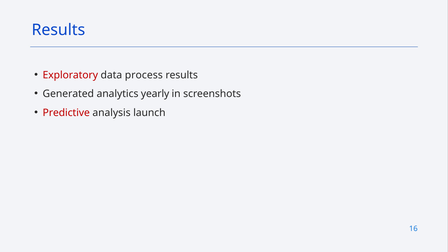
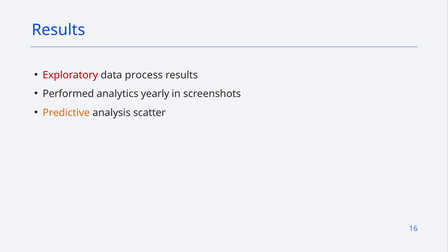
Generated: Generated -> Performed (68, 94)
Predictive colour: red -> orange (66, 113)
launch: launch -> scatter (149, 113)
